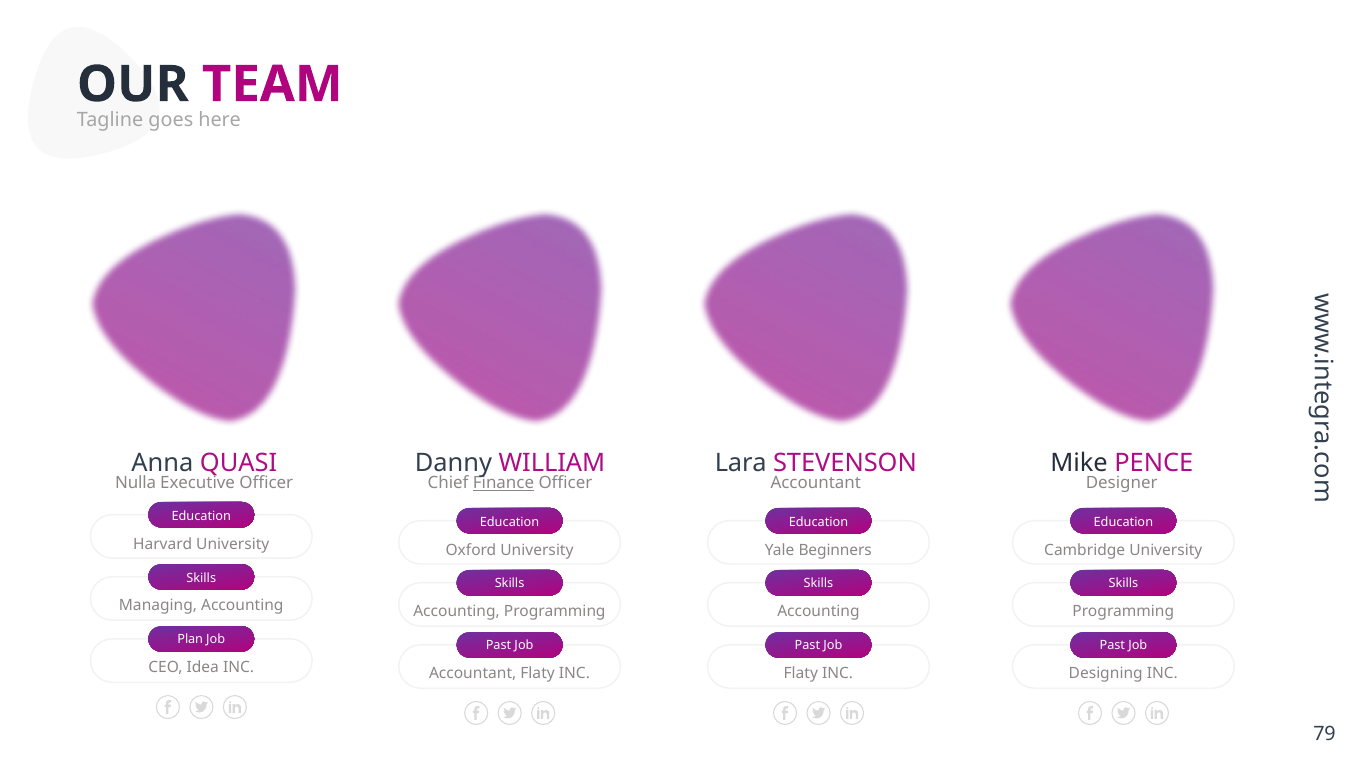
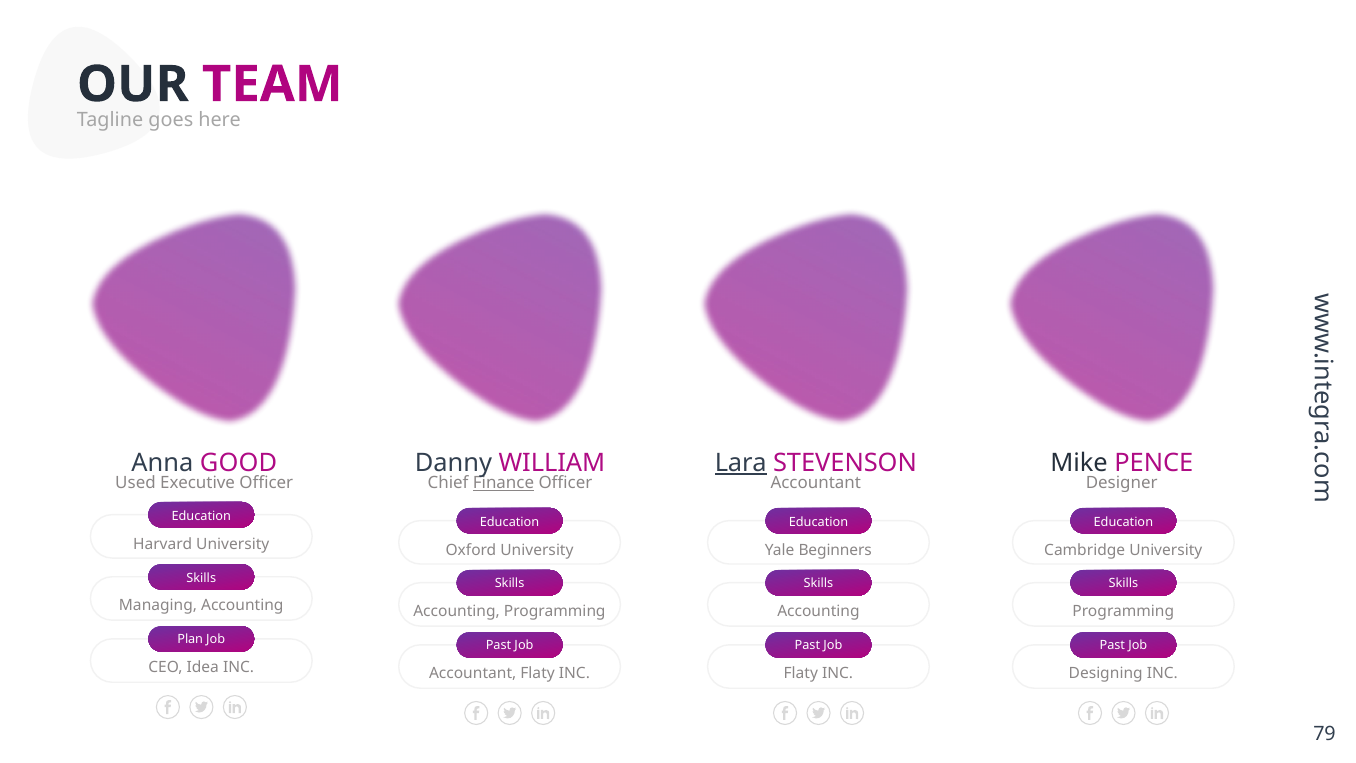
QUASI: QUASI -> GOOD (239, 463)
Lara underline: none -> present (741, 463)
Nulla: Nulla -> Used (135, 483)
